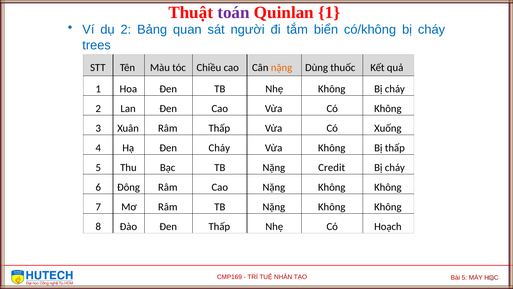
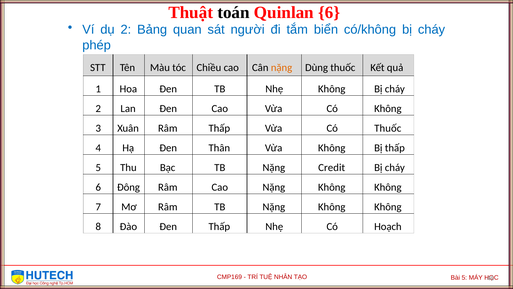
toán colour: purple -> black (233, 12)
Quinlan 1: 1 -> 6 (329, 12)
trees: trees -> phép (97, 45)
Có Xuống: Xuống -> Thuốc (388, 128)
Đen Cháy: Cháy -> Thân (219, 148)
